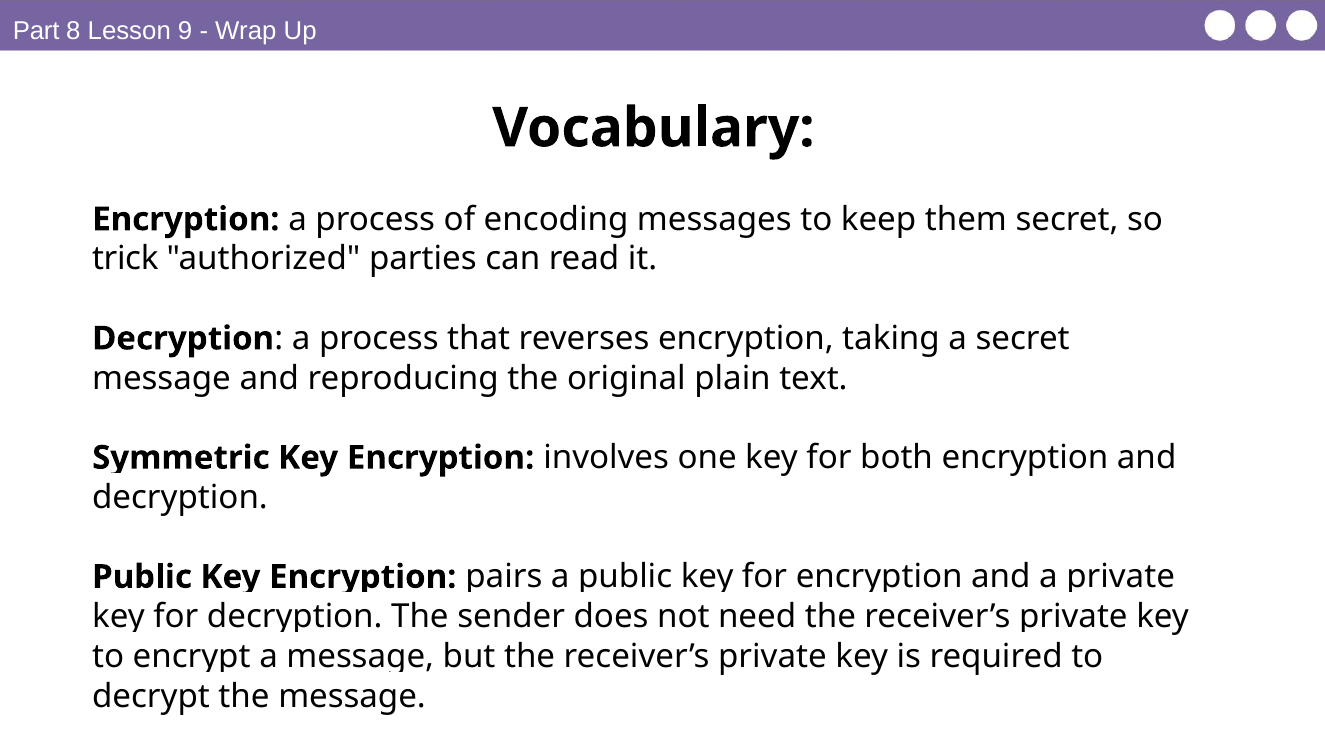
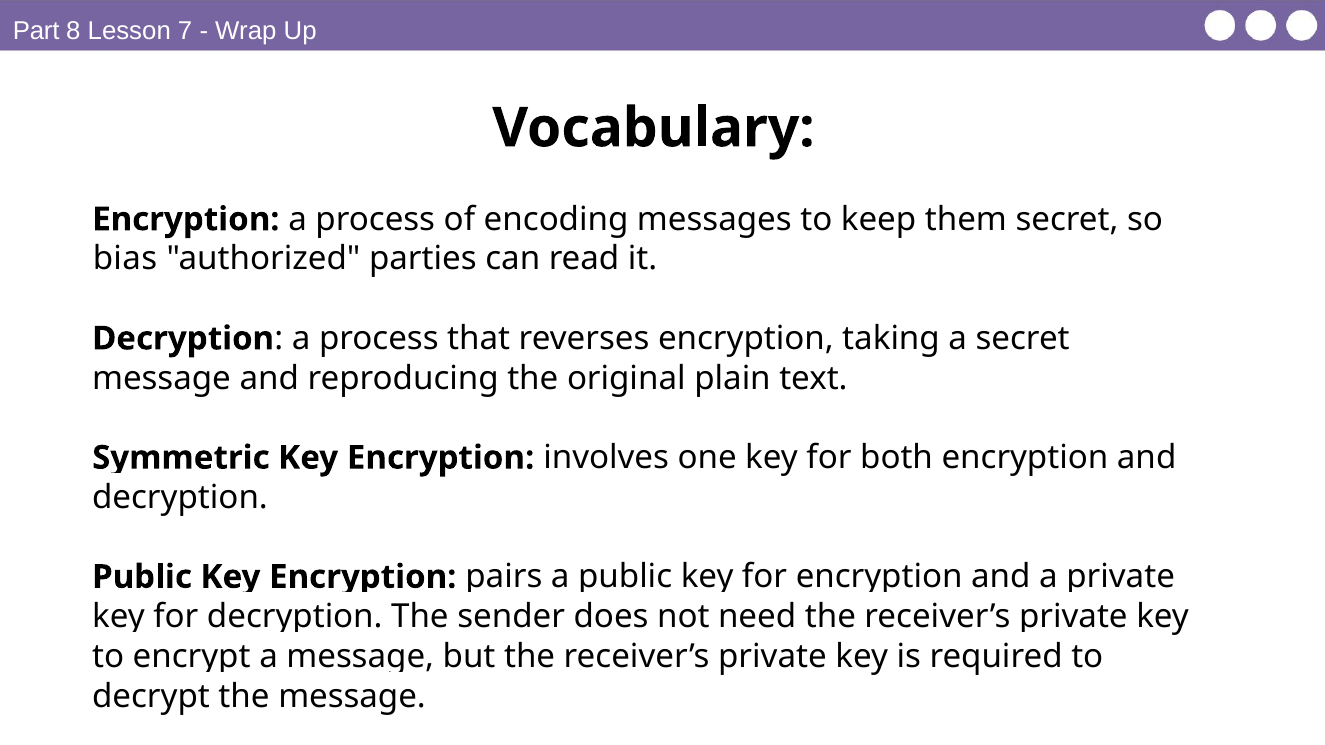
9: 9 -> 7 (185, 31)
trick: trick -> bias (125, 259)
